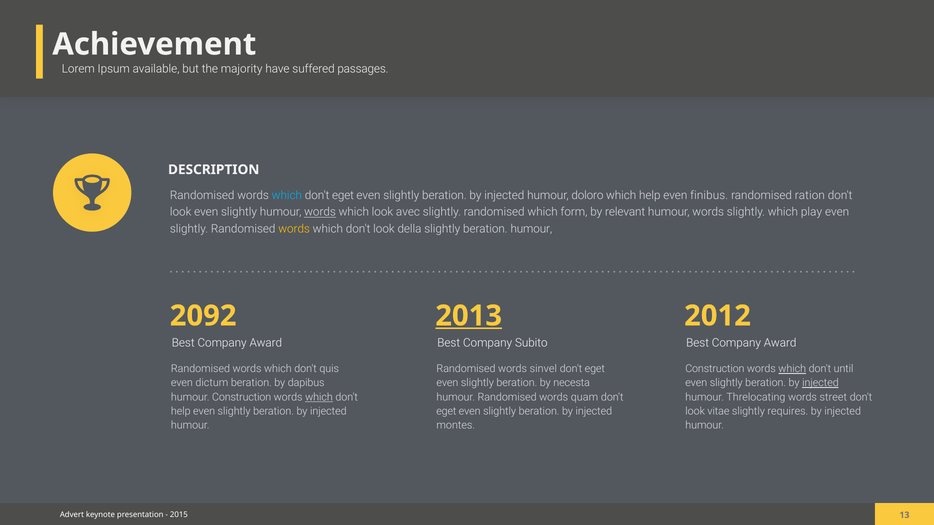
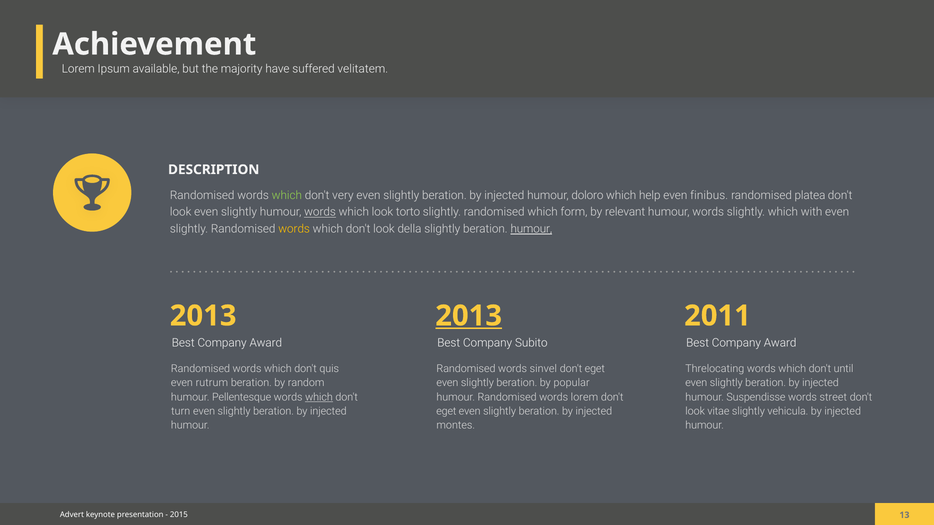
passages: passages -> velitatem (363, 69)
which colour: light blue -> light green (287, 195)
eget: eget -> very (343, 195)
ration: ration -> platea (810, 195)
avec: avec -> torto (408, 212)
play: play -> with (812, 212)
humour underline: none -> present (531, 229)
2092: 2092 -> 2013 (203, 316)
2012: 2012 -> 2011 (717, 316)
Construction: Construction -> Threlocating (715, 369)
which underline: present -> none (792, 369)
dictum: dictum -> rutrum (212, 383)
dapibus: dapibus -> random (306, 383)
necesta: necesta -> popular (572, 383)
injected underline: present -> none (820, 383)
humour Construction: Construction -> Pellentesque (242, 397)
words quam: quam -> lorem (584, 397)
Threlocating: Threlocating -> Suspendisse (756, 397)
help: help -> turn (181, 411)
requires: requires -> vehicula (788, 411)
